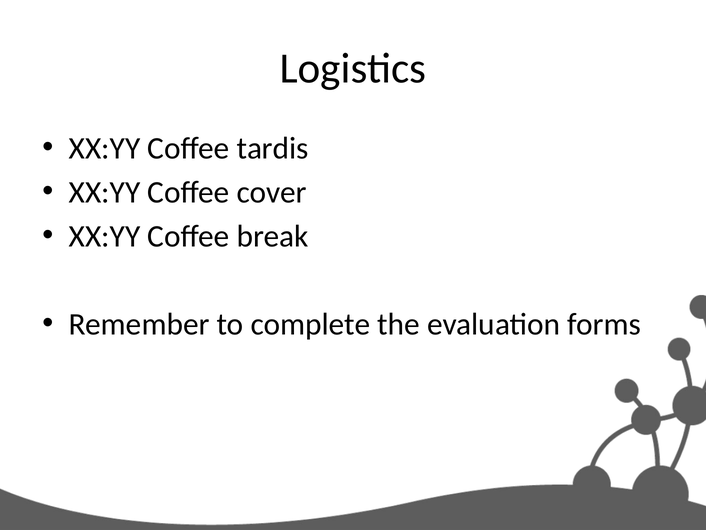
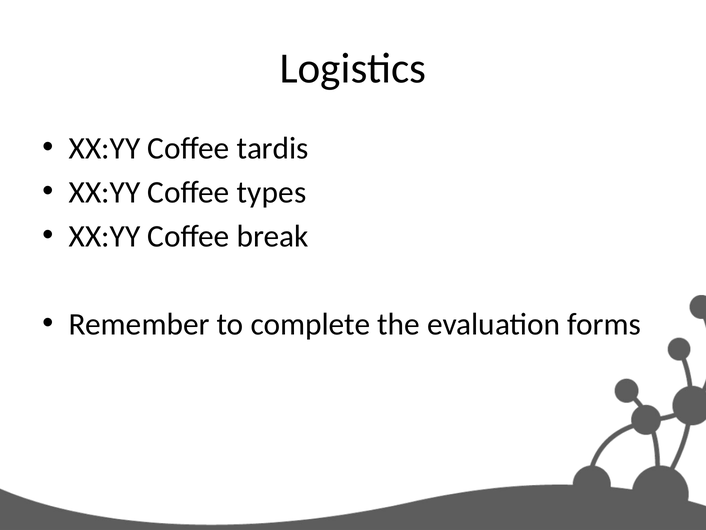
cover: cover -> types (271, 192)
